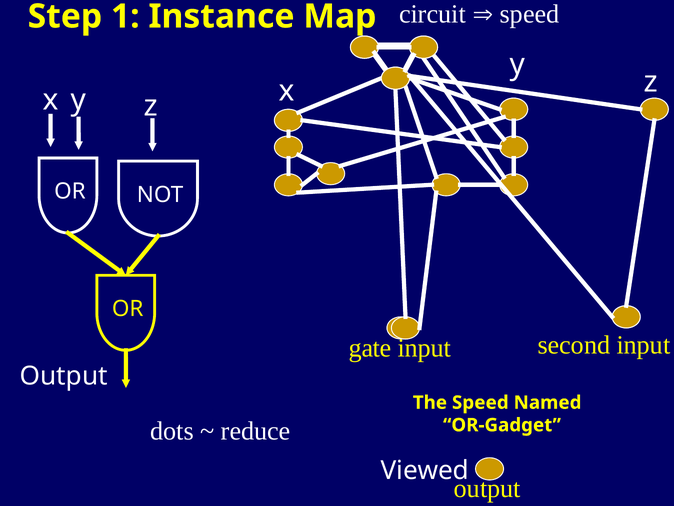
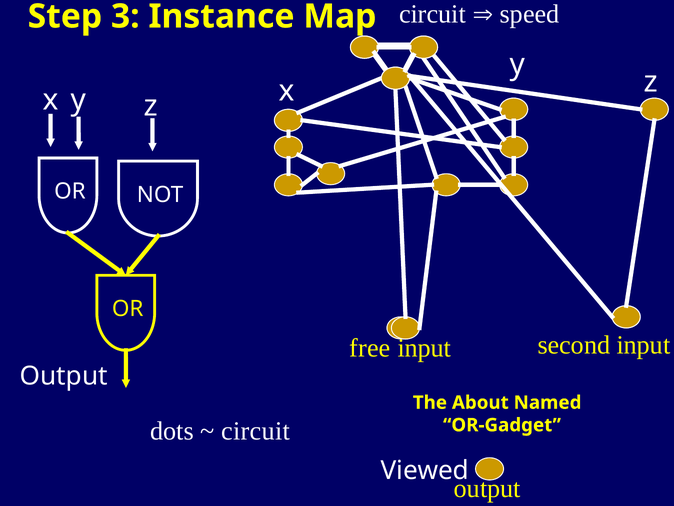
1: 1 -> 3 (125, 16)
gate: gate -> free (370, 348)
The Speed: Speed -> About (480, 402)
reduce: reduce -> circuit (256, 431)
